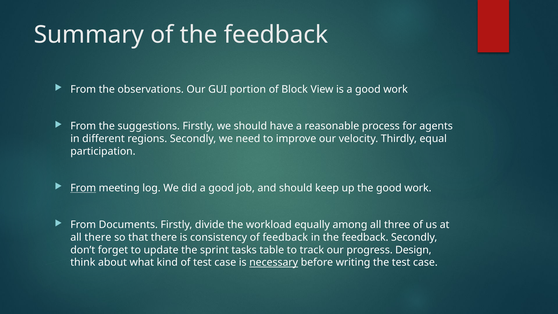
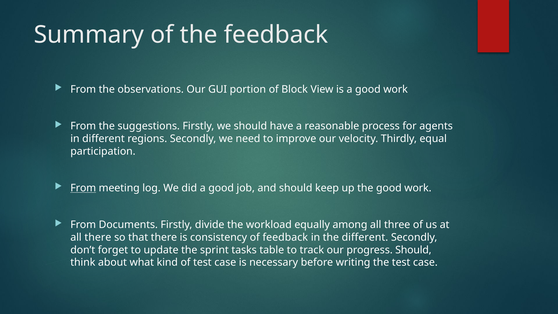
in the feedback: feedback -> different (365, 237)
progress Design: Design -> Should (413, 250)
necessary underline: present -> none (274, 262)
